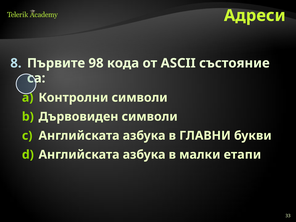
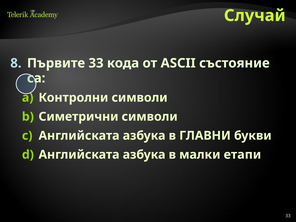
Адреси: Адреси -> Случай (255, 16)
Първите 98: 98 -> 33 (96, 63)
Дървовиден: Дървовиден -> Симетрични (78, 117)
